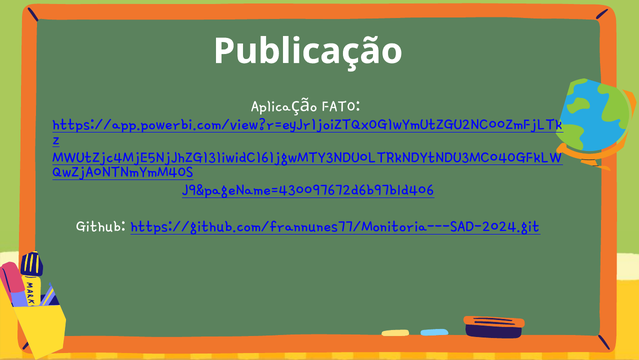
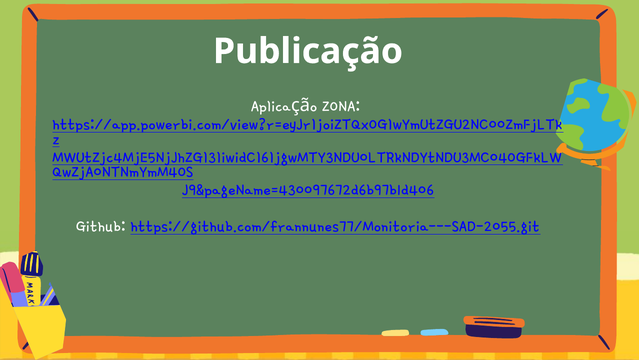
FATO: FATO -> ZONA (341, 105)
https://github.com/frannunes77/Monitoria---SAD-2024.git: https://github.com/frannunes77/Monitoria---SAD-2024.git -> https://github.com/frannunes77/Monitoria---SAD-2055.git (335, 225)
